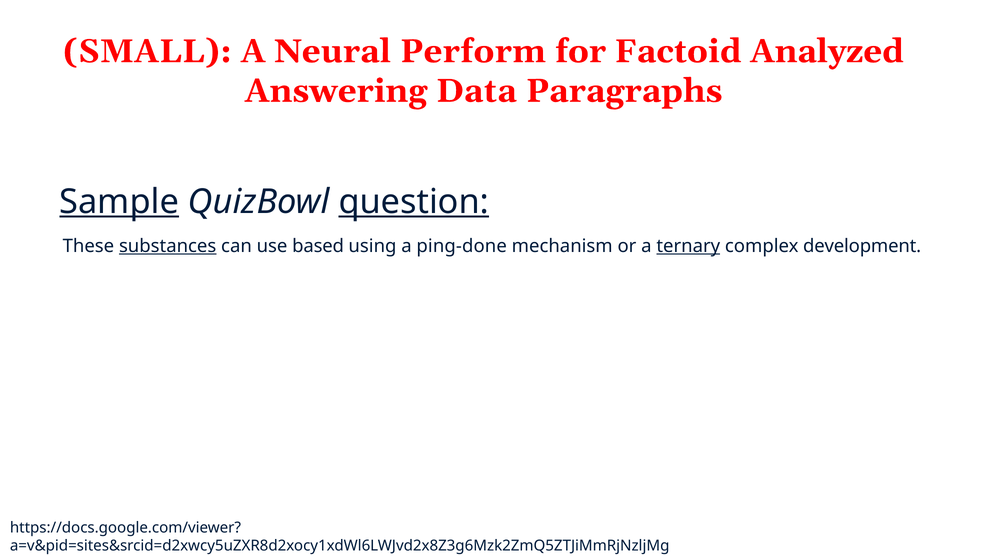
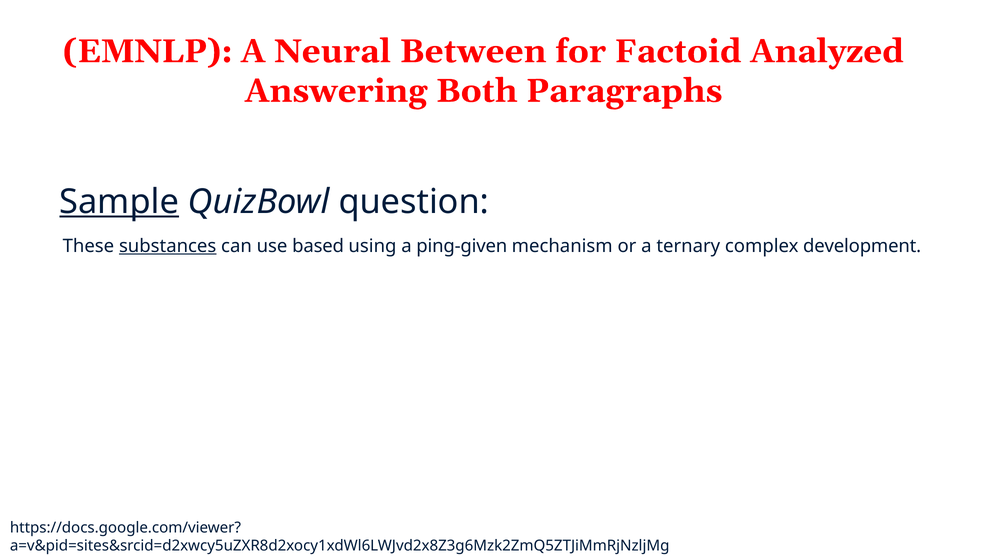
SMALL: SMALL -> EMNLP (148, 51)
Perform: Perform -> Between (473, 51)
Data: Data -> Both (477, 91)
question underline: present -> none (414, 202)
ping-done: ping-done -> ping-given (462, 246)
ternary underline: present -> none (688, 246)
